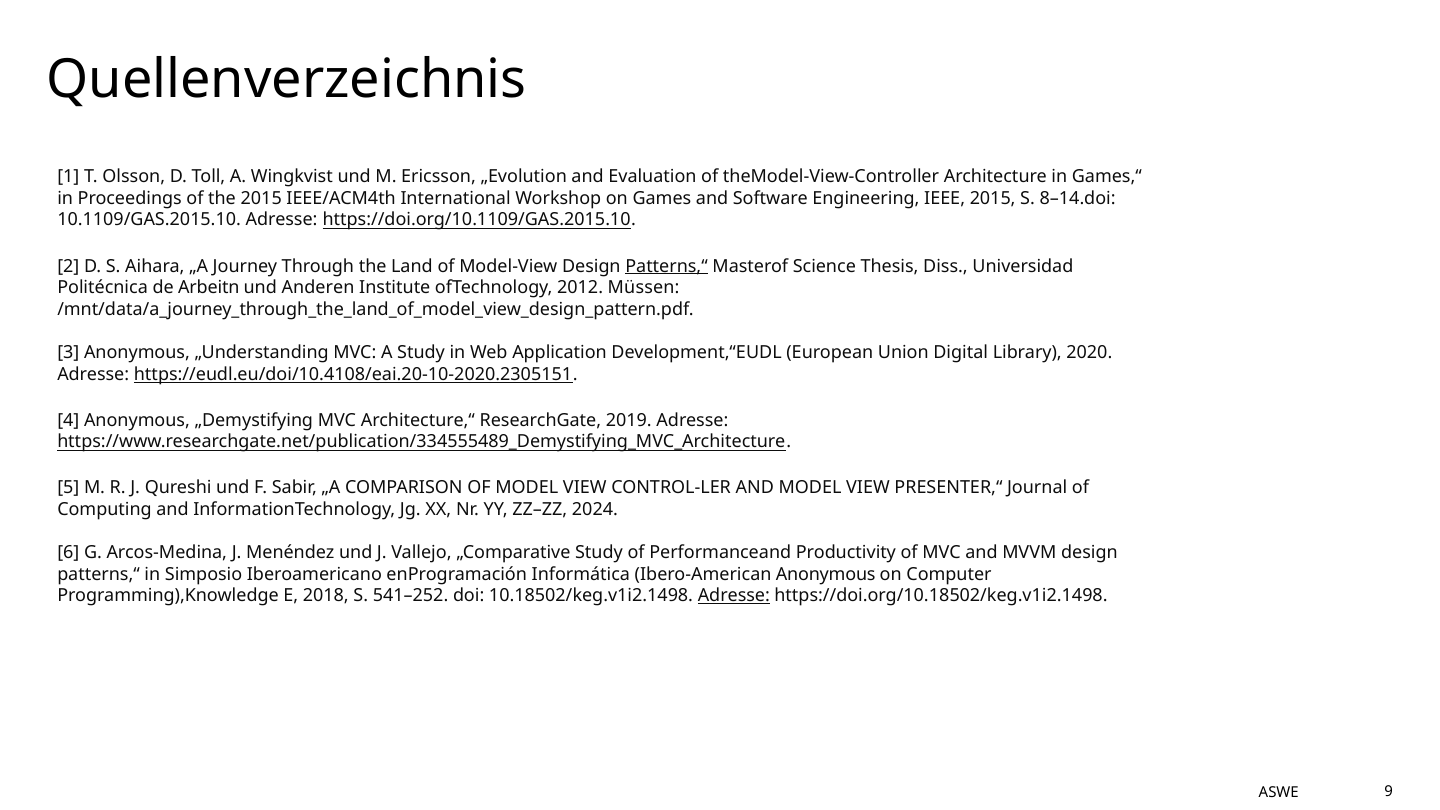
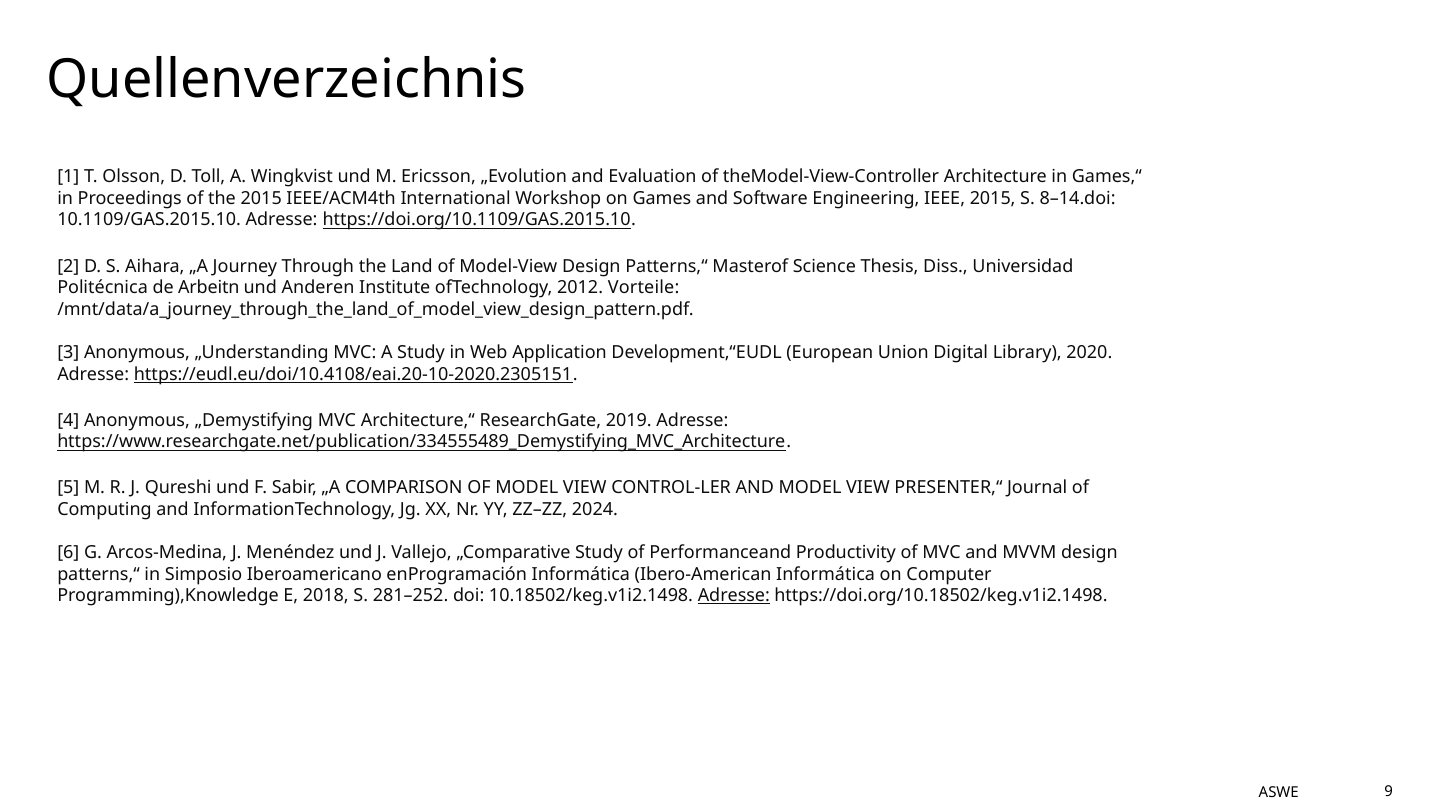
Patterns,“ underline: present -> none (667, 266)
Müssen: Müssen -> Vorteile (644, 288)
Ibero-American Anonymous: Anonymous -> Informática (826, 574)
541–252: 541–252 -> 281–252 (411, 596)
